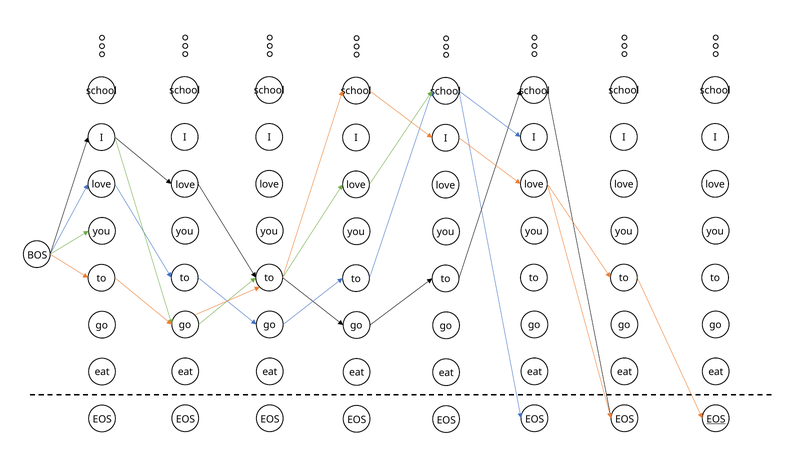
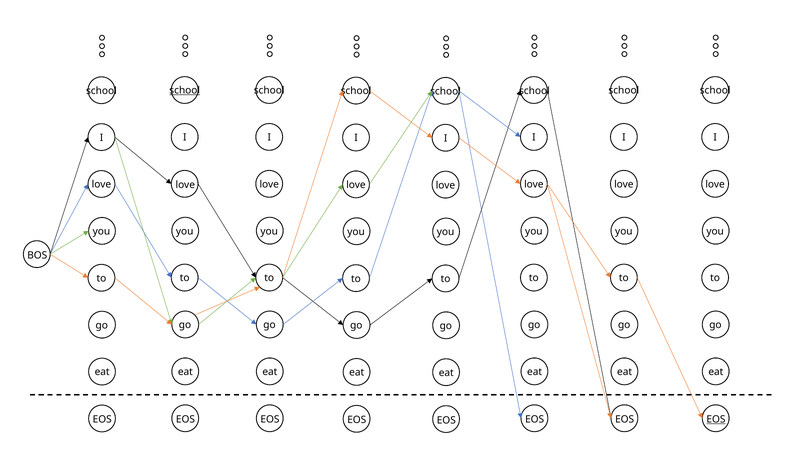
school underline: none -> present (185, 91)
